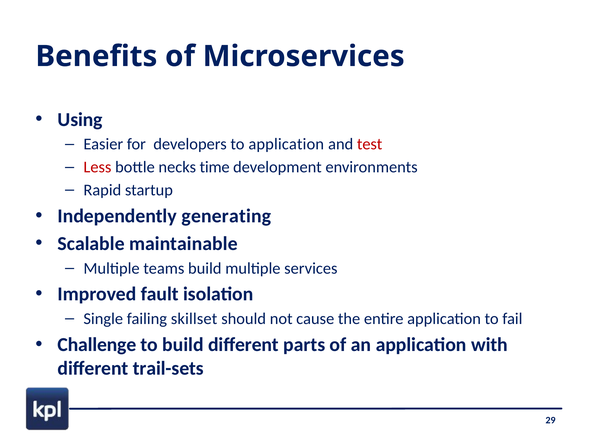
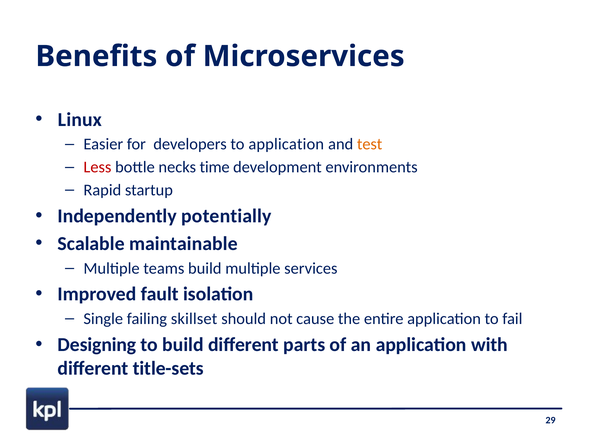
Using: Using -> Linux (80, 120)
test colour: red -> orange (370, 144)
generating: generating -> potentially (226, 216)
Challenge: Challenge -> Designing (97, 345)
trail-sets: trail-sets -> title-sets (168, 368)
